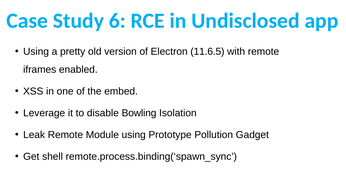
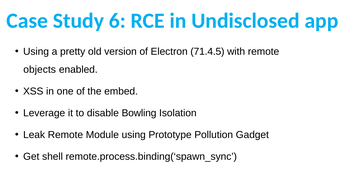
11.6.5: 11.6.5 -> 71.4.5 (207, 52)
iframes: iframes -> objects (40, 70)
